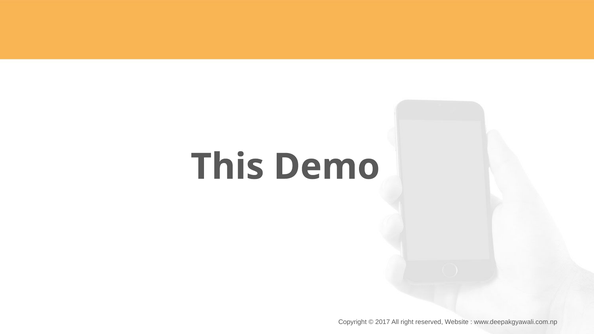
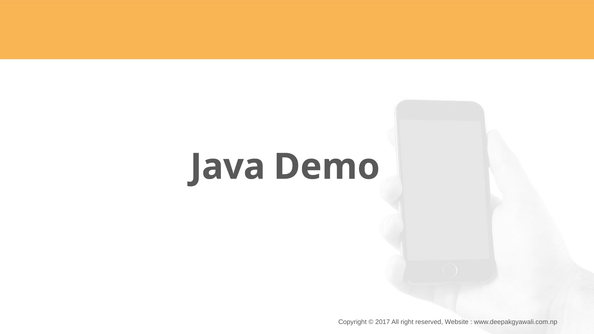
This: This -> Java (228, 167)
